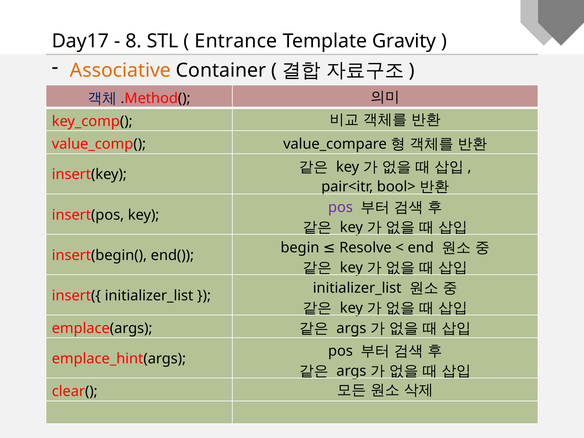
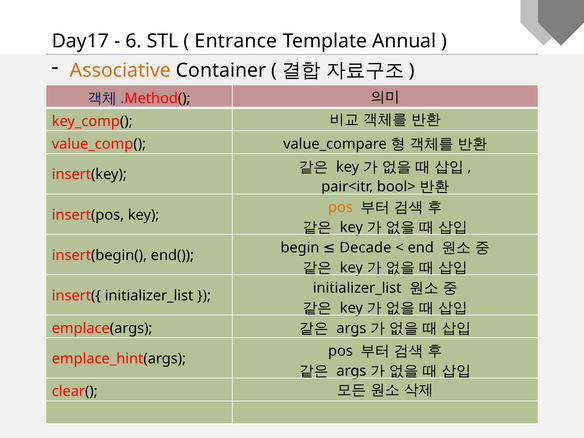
8: 8 -> 6 (134, 41)
Gravity: Gravity -> Annual (404, 41)
pos colour: purple -> orange (340, 207)
Resolve: Resolve -> Decade (365, 248)
